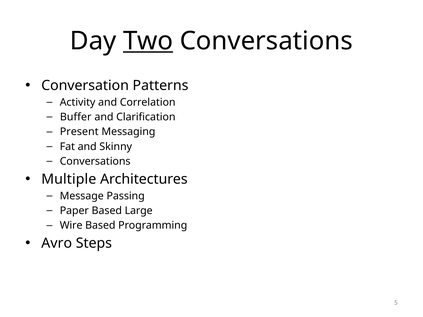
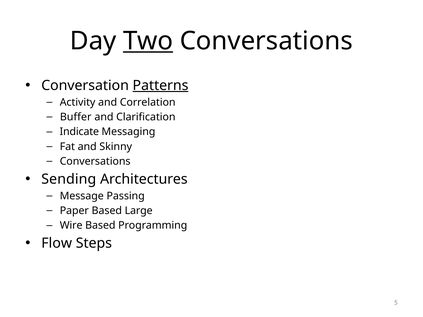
Patterns underline: none -> present (161, 86)
Present: Present -> Indicate (79, 132)
Multiple: Multiple -> Sending (69, 179)
Avro: Avro -> Flow (57, 243)
